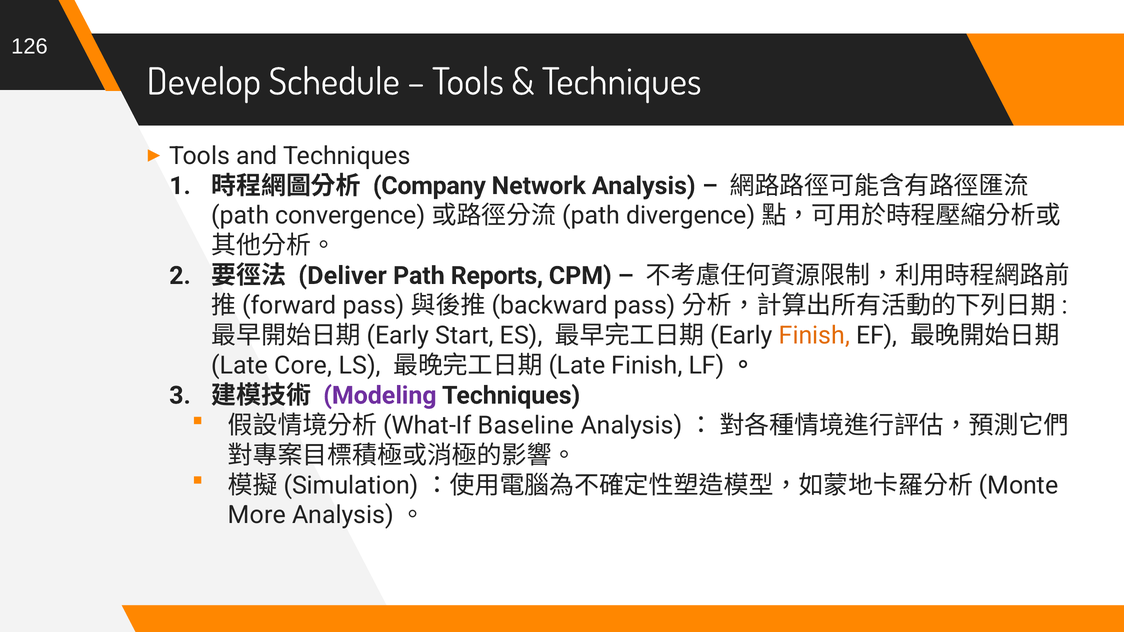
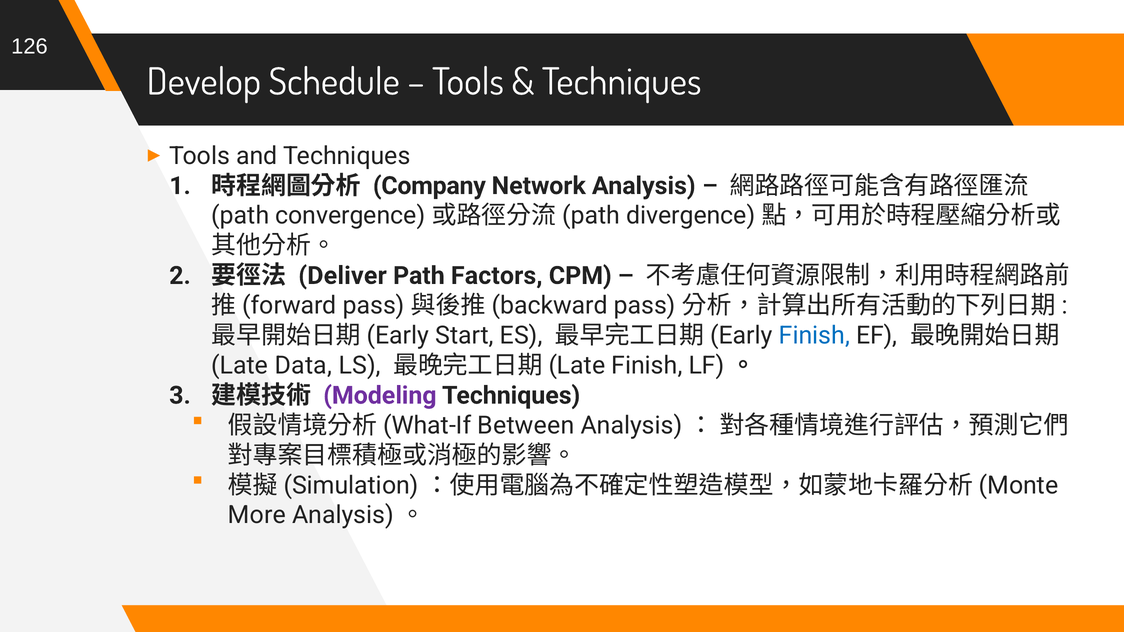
Reports: Reports -> Factors (497, 276)
Finish colour: orange -> blue (814, 336)
Core: Core -> Data (303, 366)
Baseline: Baseline -> Between (526, 426)
